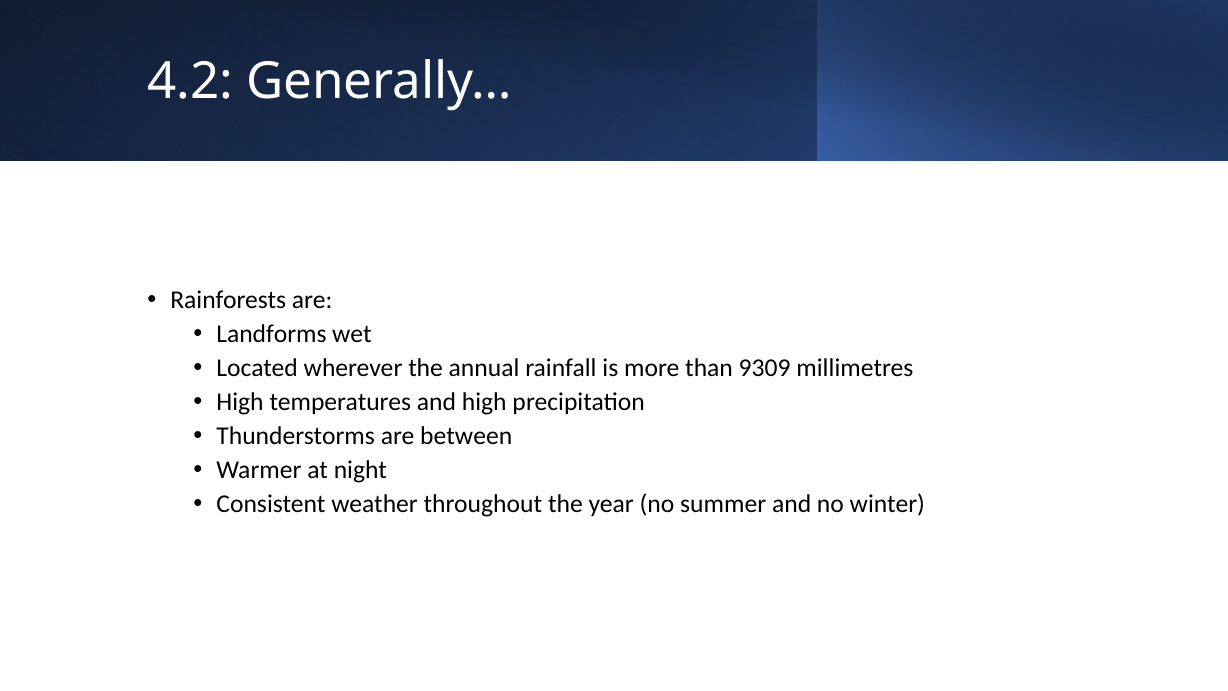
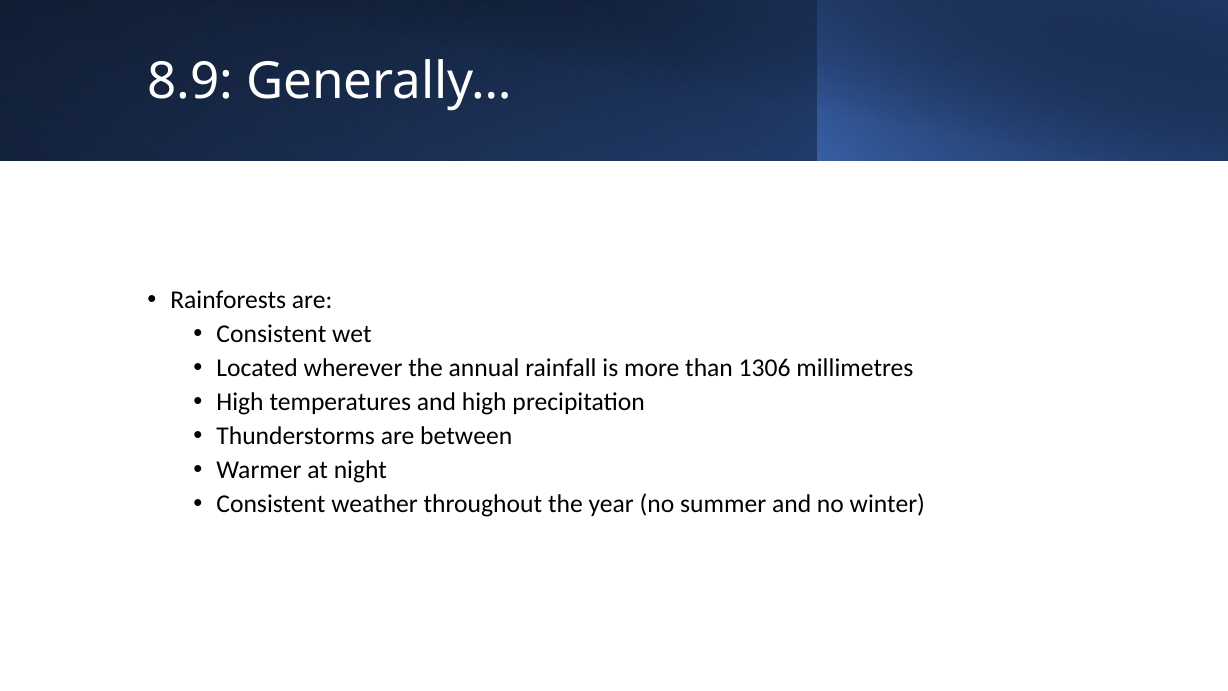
4.2: 4.2 -> 8.9 (190, 81)
Landforms: Landforms -> Consistent (271, 334)
9309: 9309 -> 1306 (765, 368)
